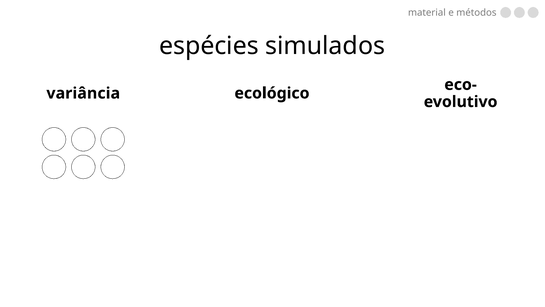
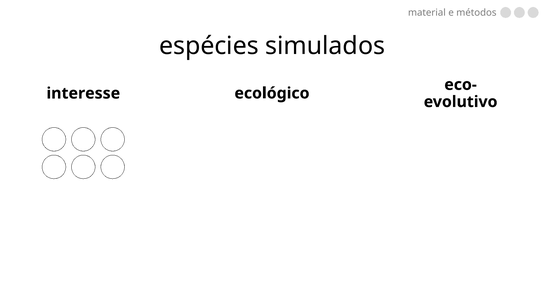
variância: variância -> interesse (83, 93)
